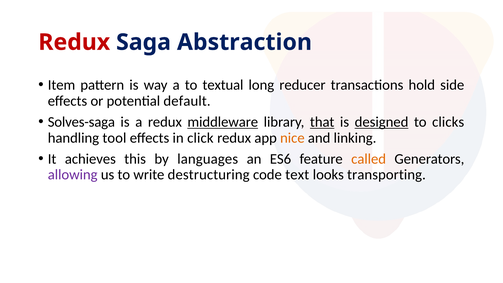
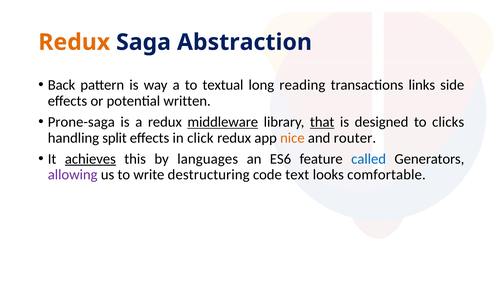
Redux colour: red -> orange (74, 42)
Item: Item -> Back (62, 85)
reducer: reducer -> reading (302, 85)
hold: hold -> links (422, 85)
default: default -> written (187, 101)
Solves-saga: Solves-saga -> Prone-saga (81, 122)
designed underline: present -> none (382, 122)
tool: tool -> split (115, 138)
linking: linking -> router (355, 138)
achieves underline: none -> present (90, 159)
called colour: orange -> blue (369, 159)
transporting: transporting -> comfortable (386, 175)
